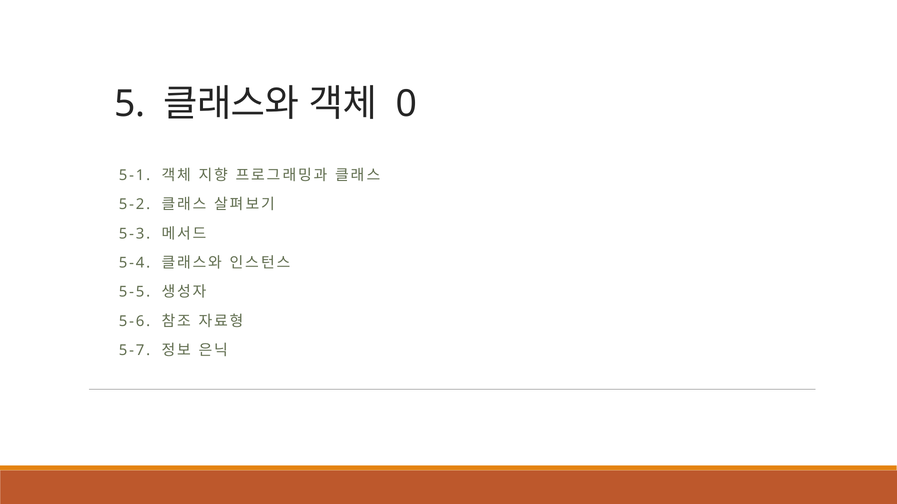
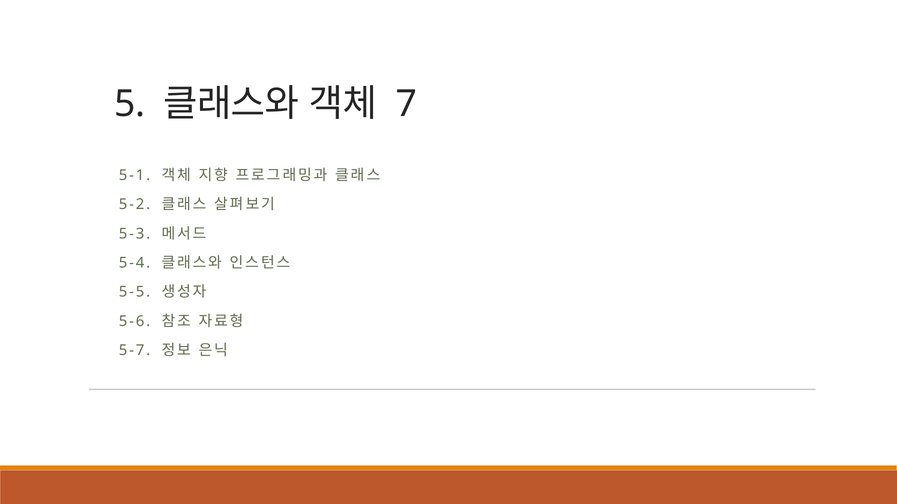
0: 0 -> 7 (407, 104)
